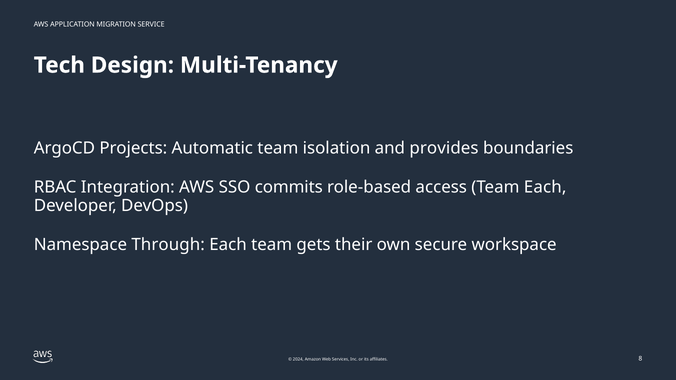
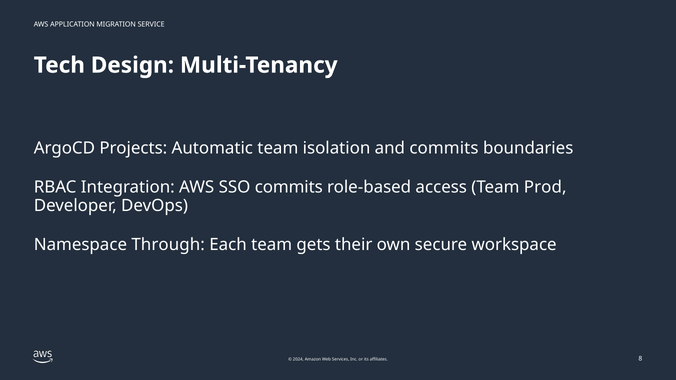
and provides: provides -> commits (444, 148)
Team Each: Each -> Prod (545, 187)
